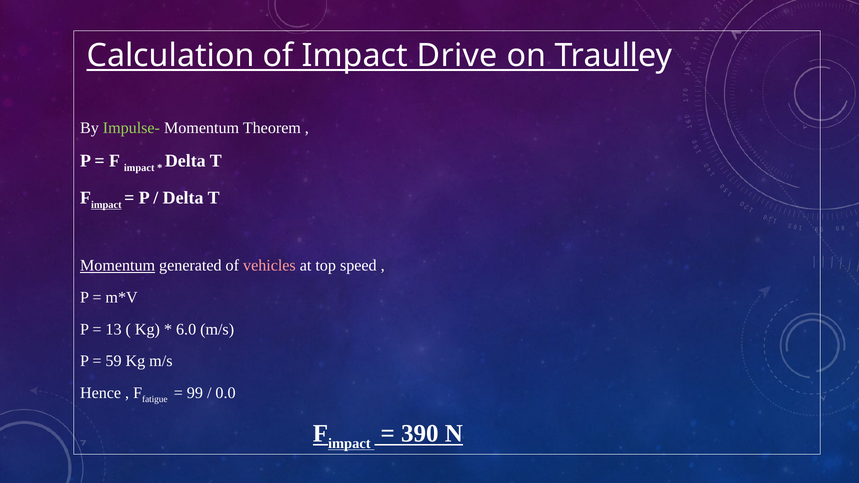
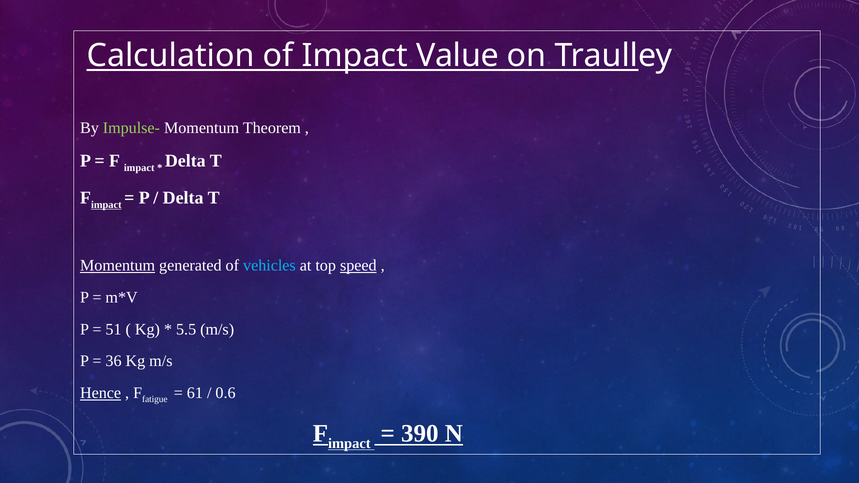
Drive: Drive -> Value (457, 55)
vehicles colour: pink -> light blue (269, 266)
speed underline: none -> present (358, 266)
13: 13 -> 51 (114, 329)
6.0: 6.0 -> 5.5 (186, 329)
59: 59 -> 36 (114, 361)
Hence underline: none -> present (101, 393)
99: 99 -> 61 (195, 393)
0.0: 0.0 -> 0.6 (226, 393)
